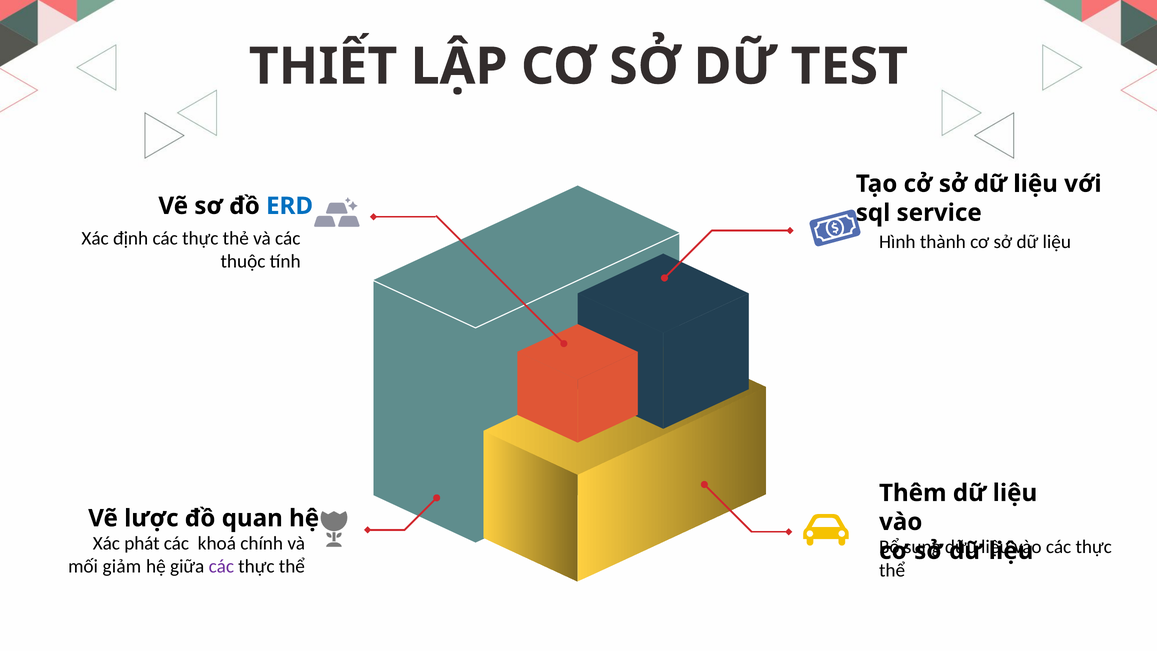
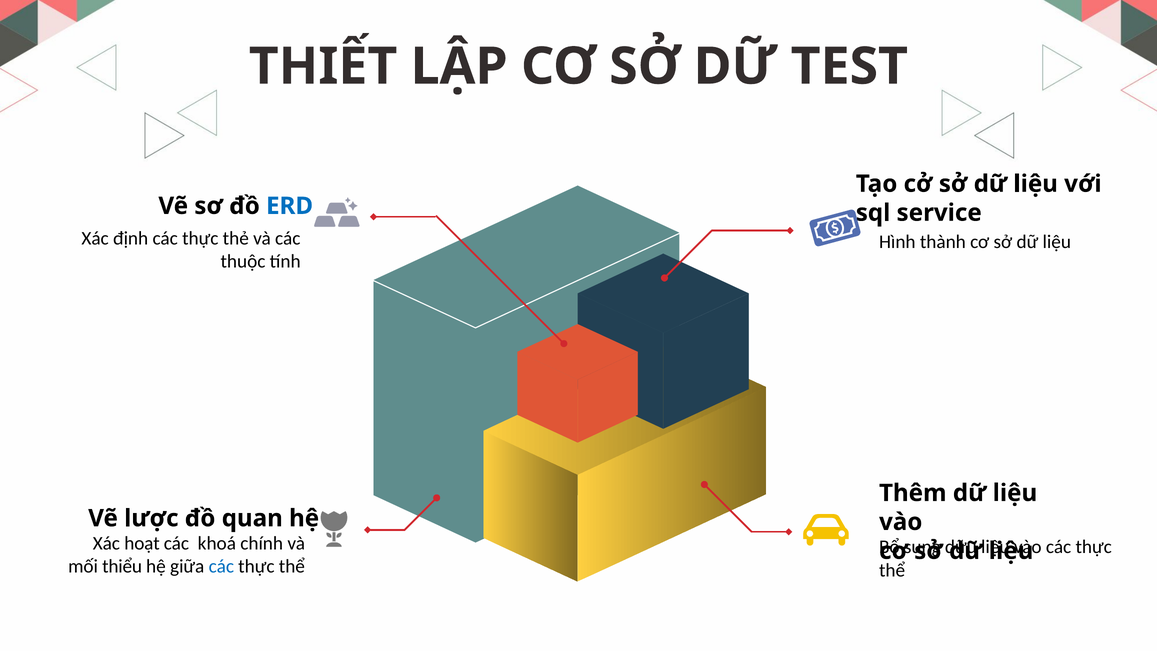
phát: phát -> hoạt (142, 543)
giảm: giảm -> thiểu (122, 566)
các colour: purple -> blue (221, 566)
